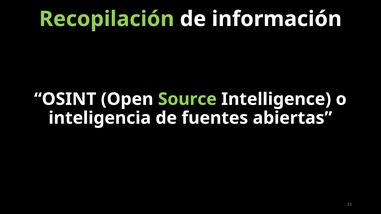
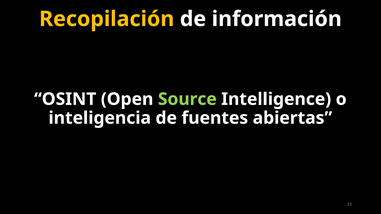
Recopilación colour: light green -> yellow (107, 19)
